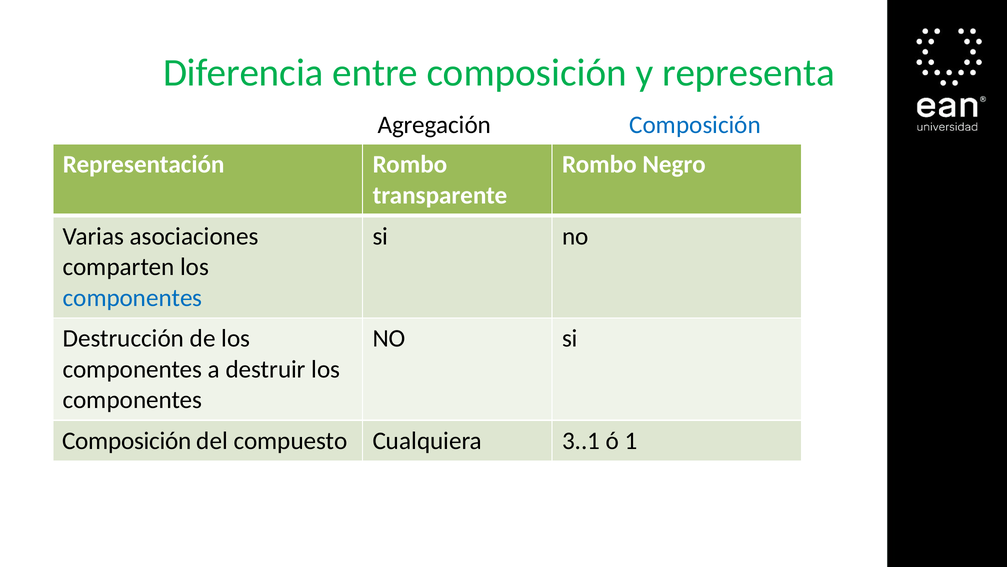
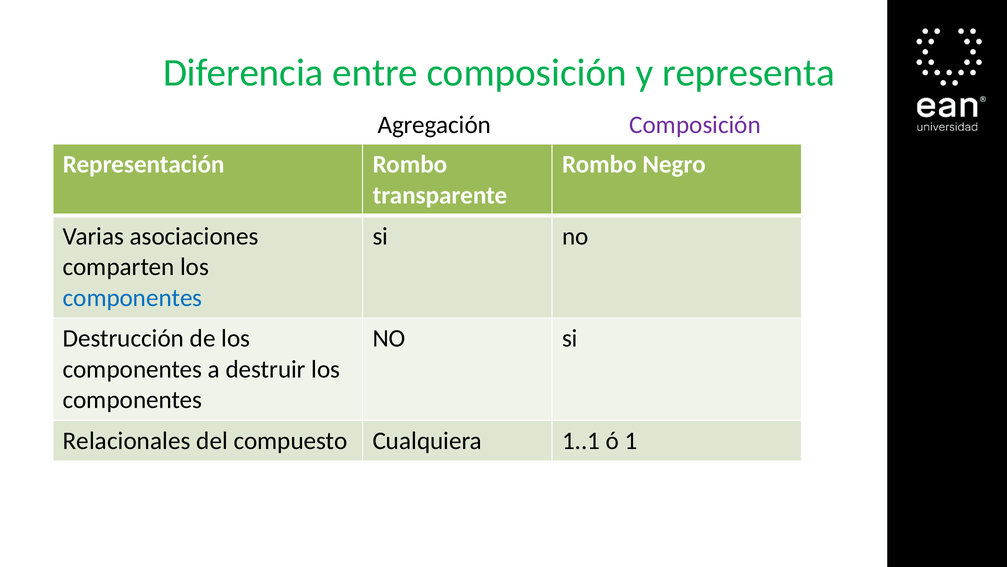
Composición colour: blue -> purple (695, 125)
Composición: Composición -> Relacionales (127, 441)
3..1: 3..1 -> 1..1 (581, 441)
